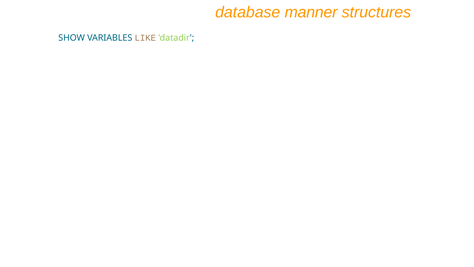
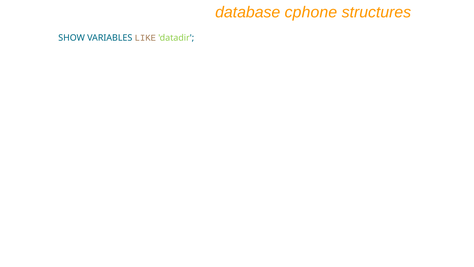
manner: manner -> cphone (311, 12)
